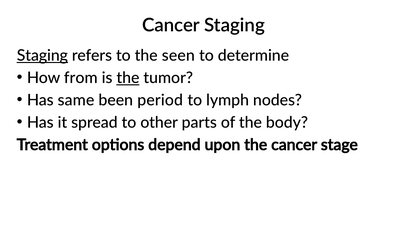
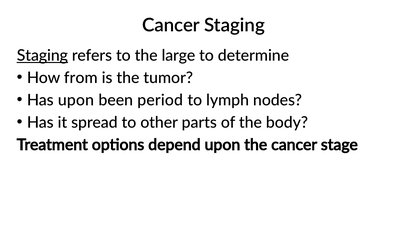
seen: seen -> large (178, 56)
the underline: present -> none (128, 78)
Has same: same -> upon (76, 100)
